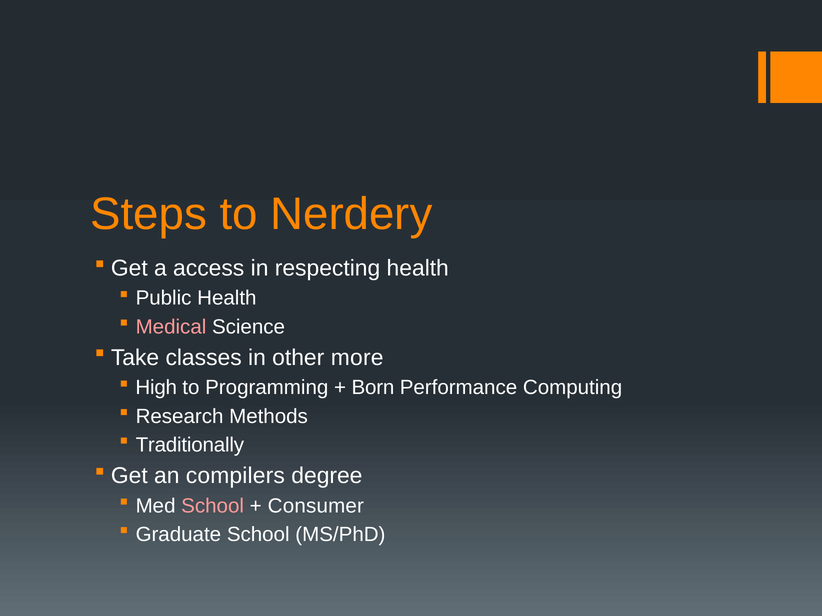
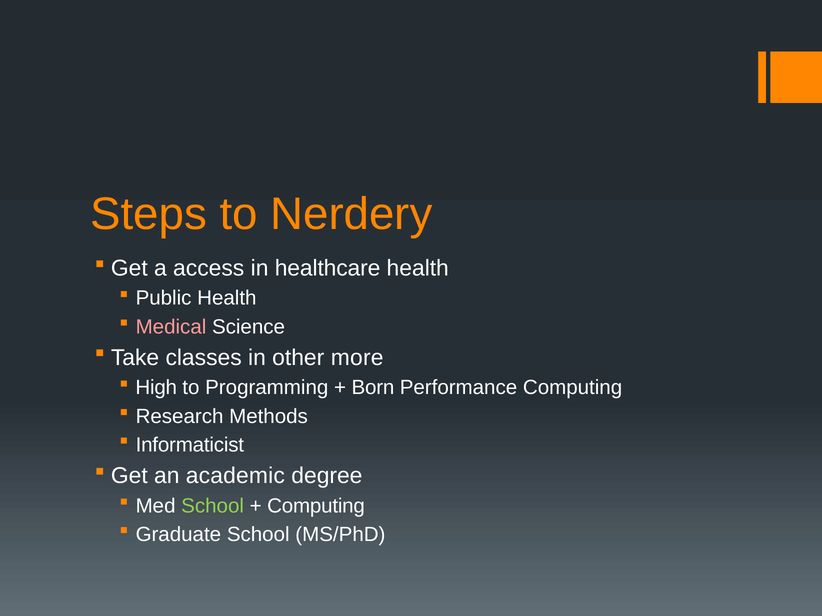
respecting: respecting -> healthcare (328, 268)
Traditionally: Traditionally -> Informaticist (190, 445)
compilers: compilers -> academic (235, 476)
School colour: pink -> light green (213, 506)
Consumer: Consumer -> Computing (316, 506)
